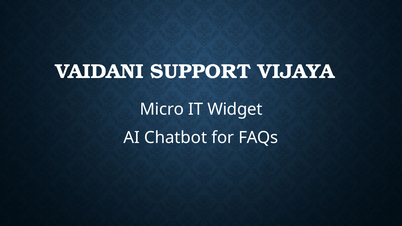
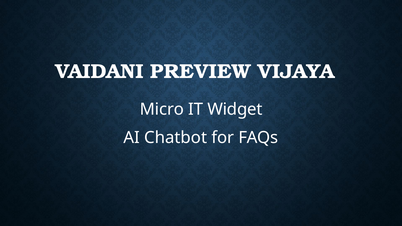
SUPPORT: SUPPORT -> PREVIEW (200, 71)
